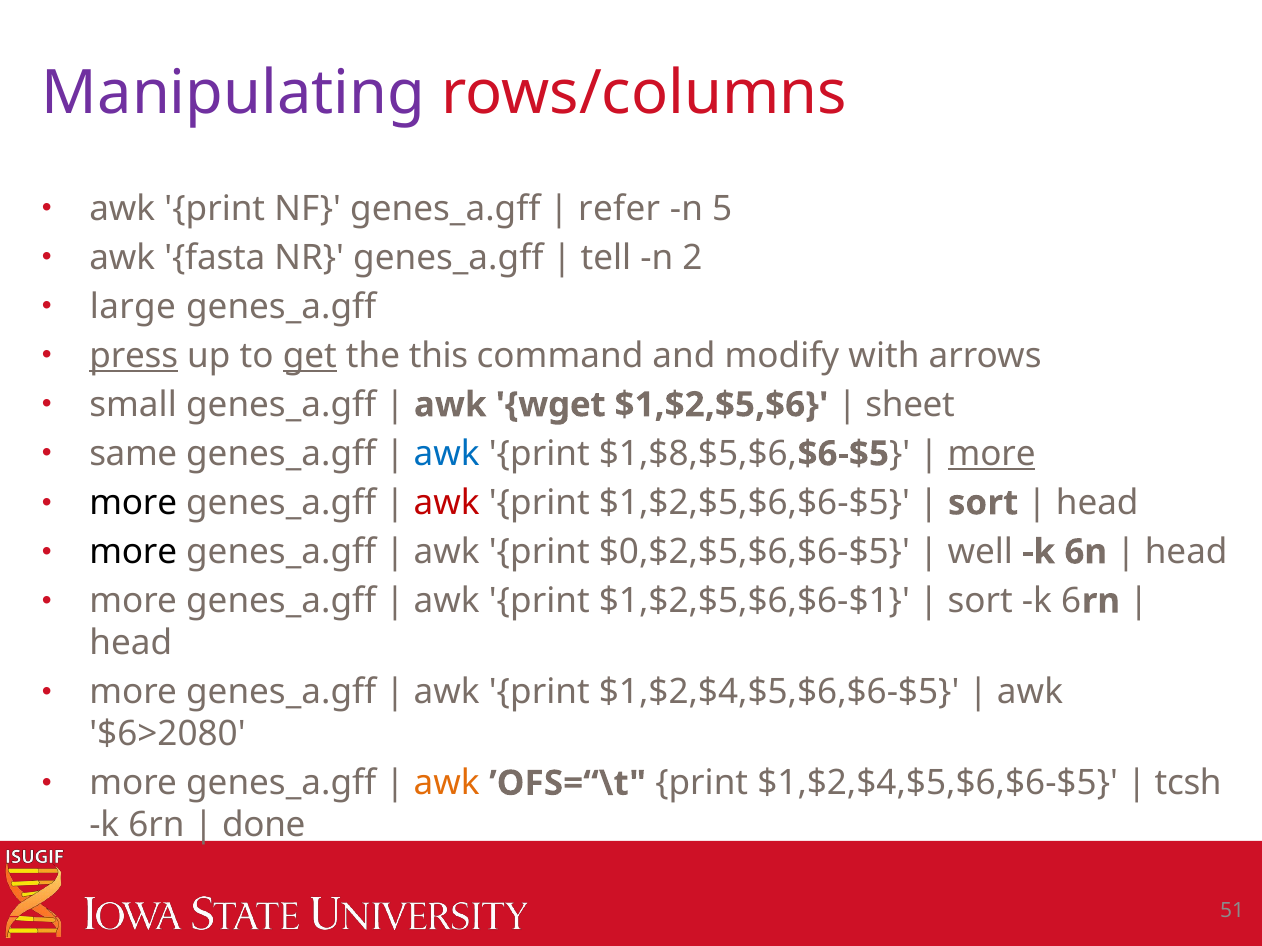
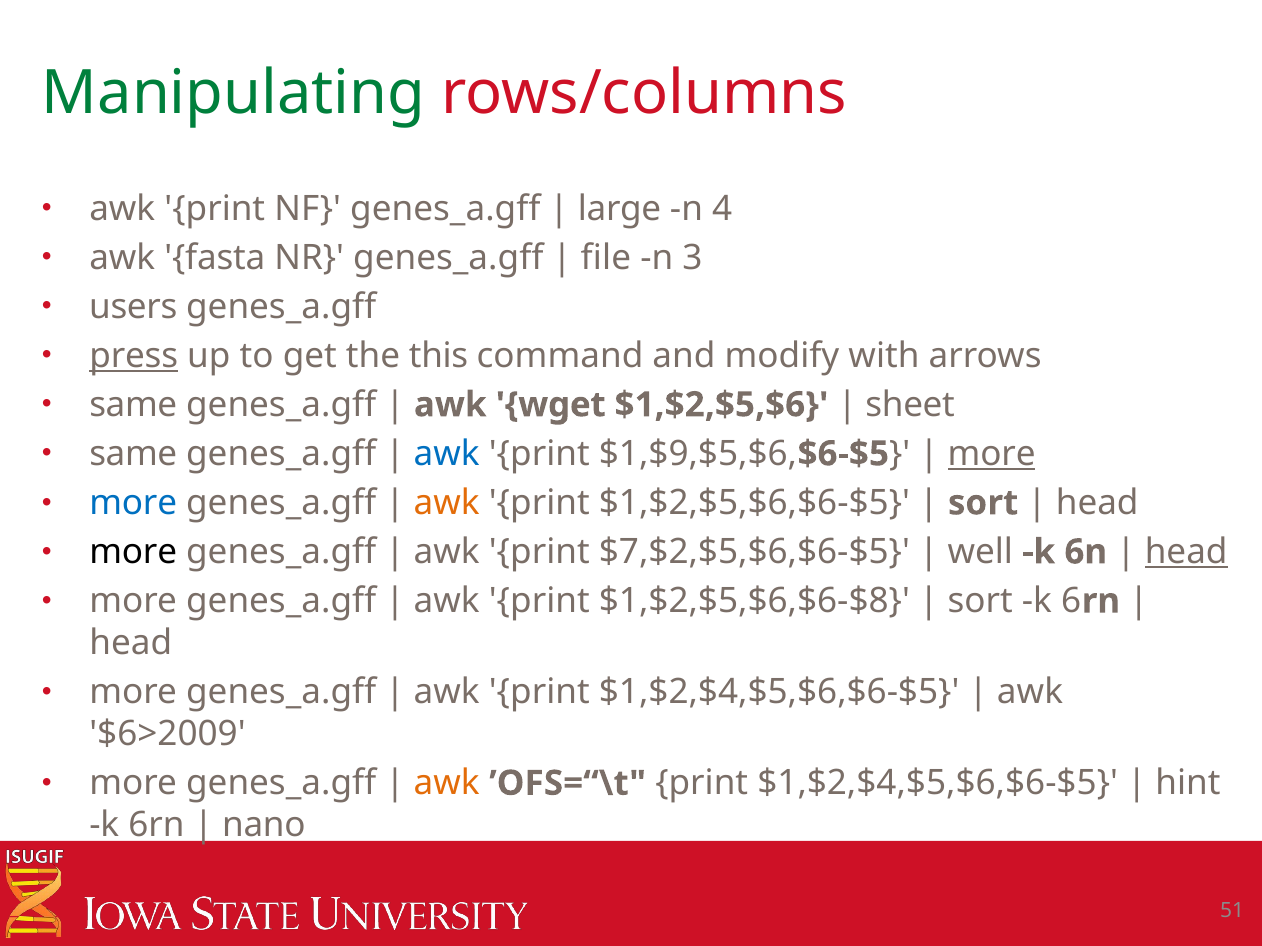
Manipulating colour: purple -> green (234, 94)
refer: refer -> large (620, 209)
5: 5 -> 4 (722, 209)
tell: tell -> file (606, 258)
2: 2 -> 3 (693, 258)
large: large -> users (133, 307)
get underline: present -> none (310, 356)
small: small -> same (133, 405)
$1,$8,$5,$6: $1,$8,$5,$6 -> $1,$9,$5,$6 (698, 454)
more colour: black -> blue (133, 503)
awk colour: red -> orange (447, 503)
$0,$2,$5,$6,$6-$5: $0,$2,$5,$6,$6-$5 -> $7,$2,$5,$6,$6-$5 (754, 552)
head underline: none -> present (1186, 552)
$1,$2,$5,$6,$6-$1: $1,$2,$5,$6,$6-$1 -> $1,$2,$5,$6,$6-$8 (754, 601)
$6>2080: $6>2080 -> $6>2009 (168, 735)
tcsh: tcsh -> hint (1188, 784)
done: done -> nano (264, 826)
